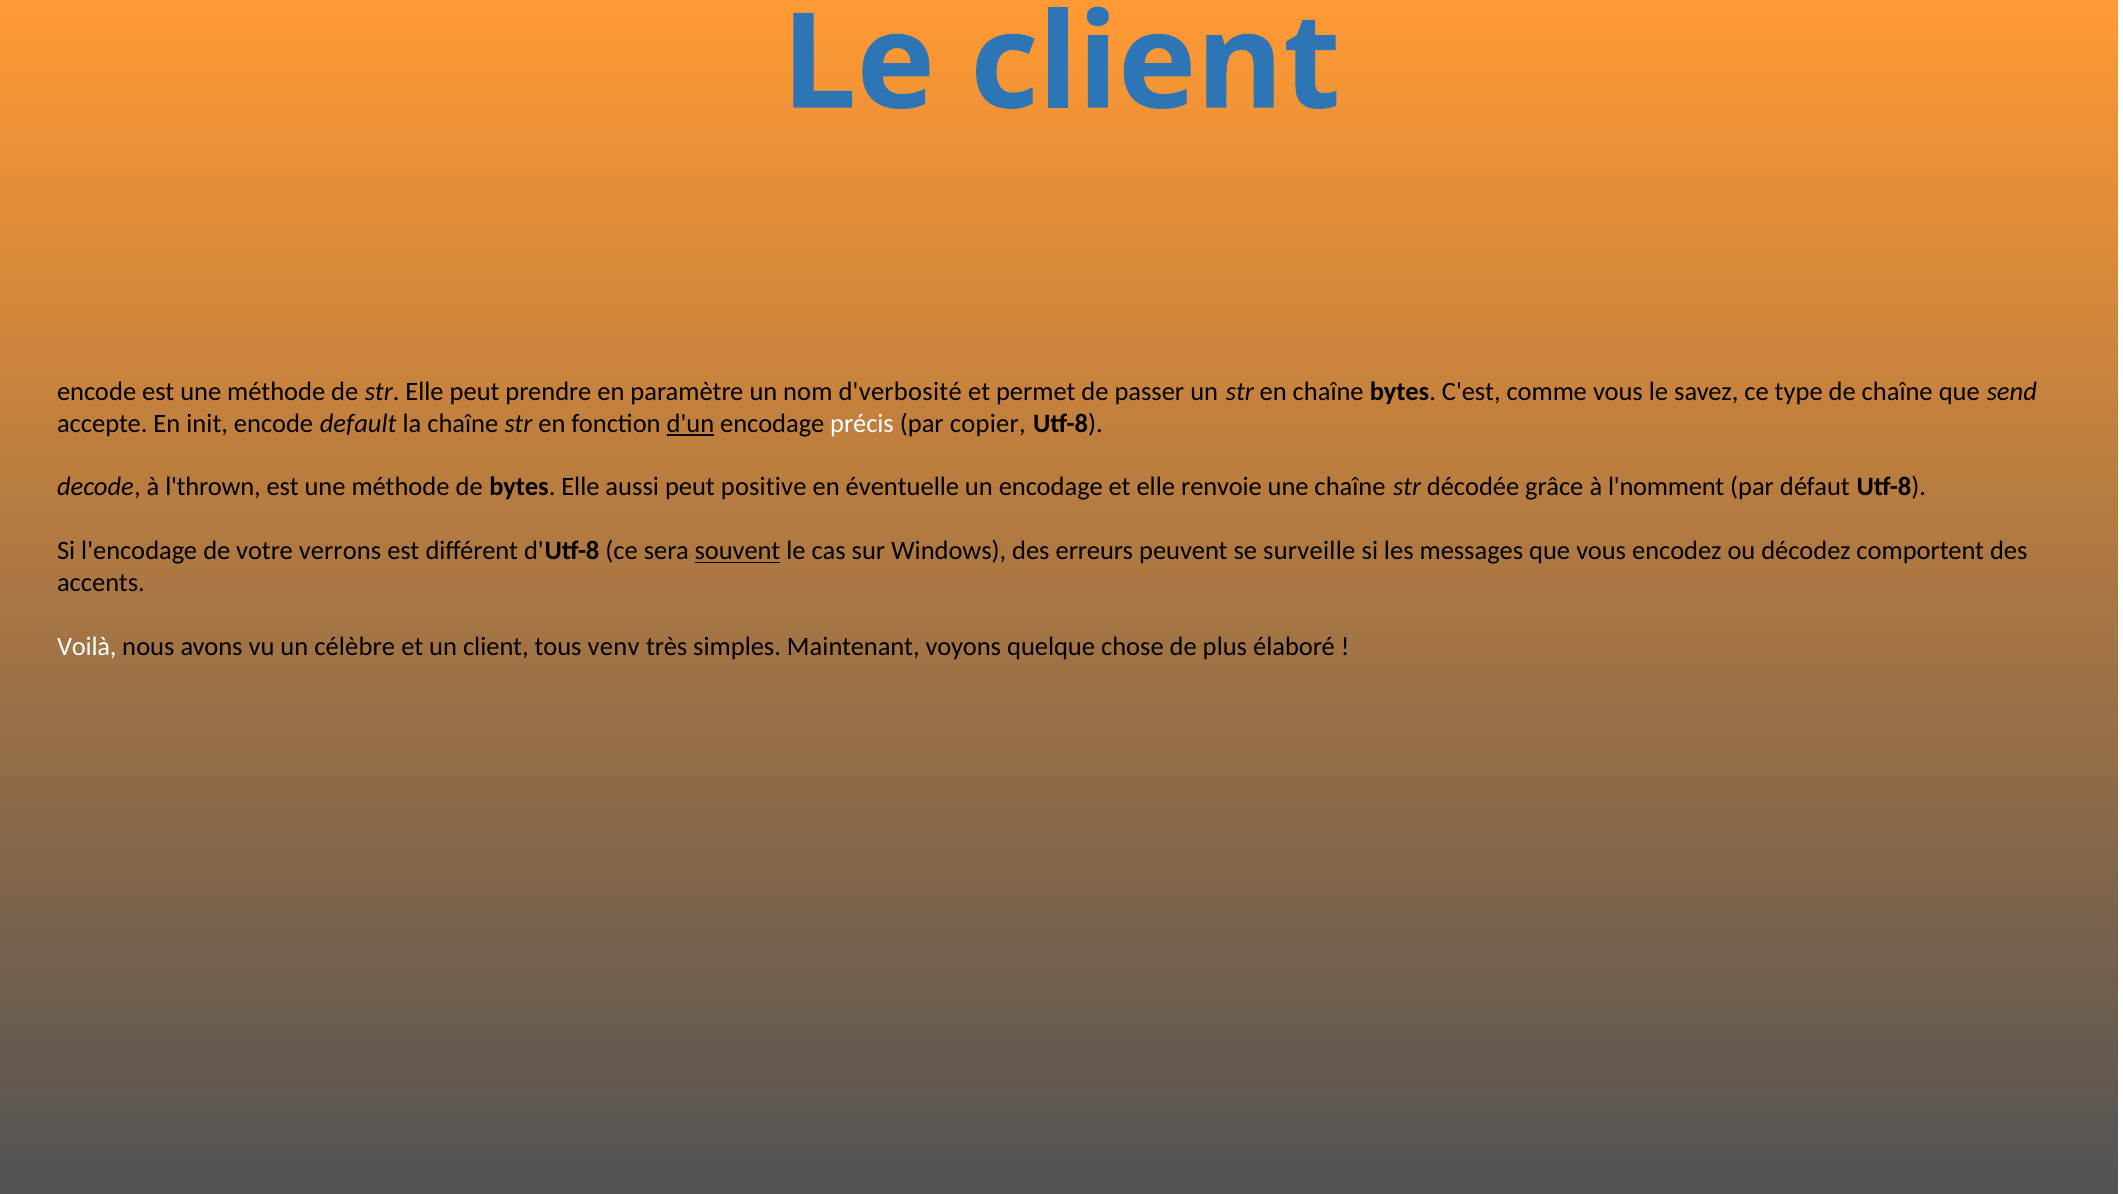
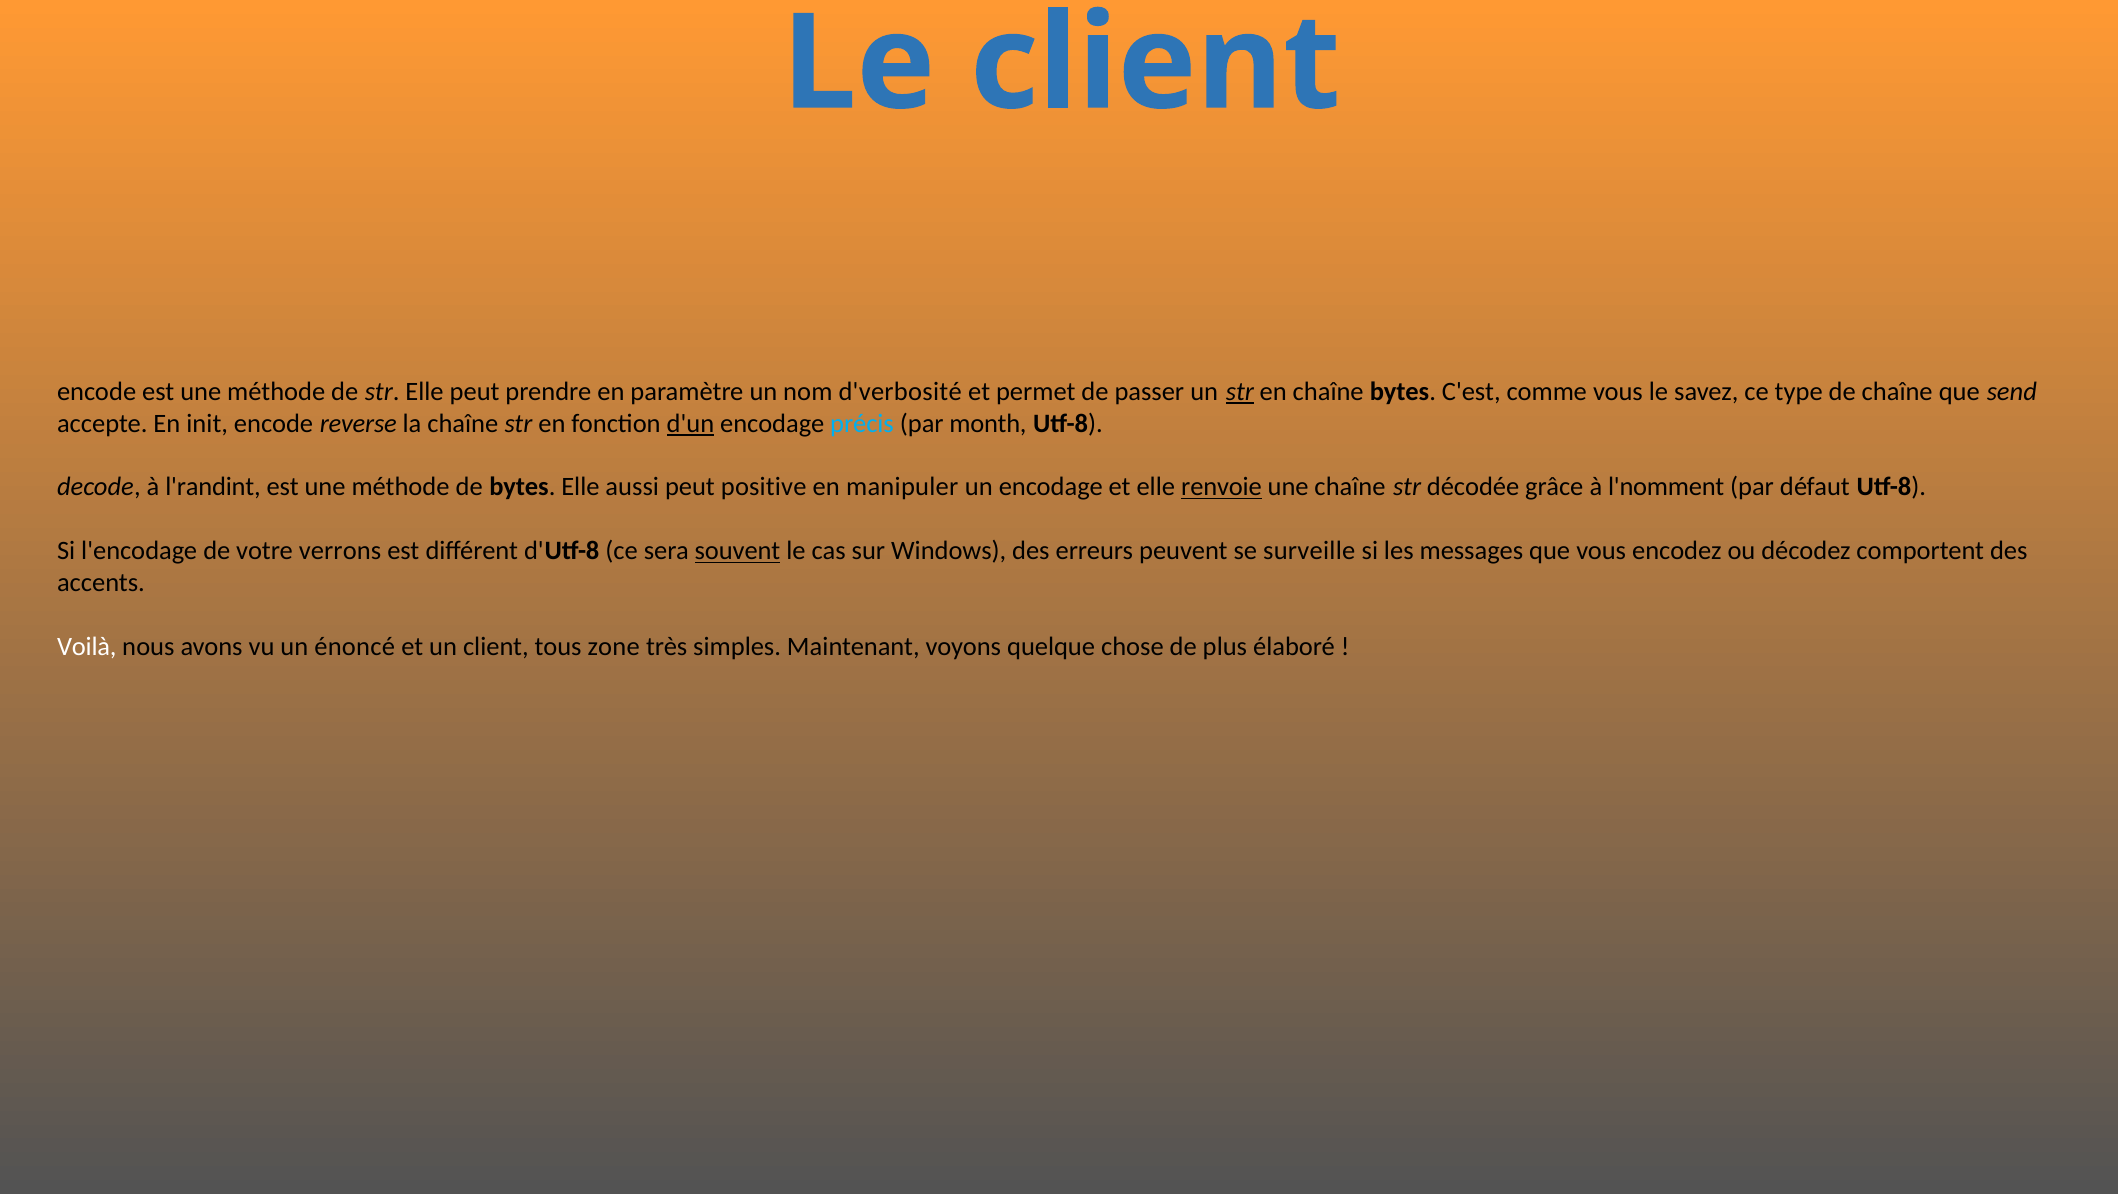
str underline: none -> present (1240, 392)
default: default -> reverse (358, 424)
précis colour: white -> light blue (862, 424)
copier: copier -> month (988, 424)
l'thrown: l'thrown -> l'randint (213, 487)
éventuelle: éventuelle -> manipuler (902, 487)
renvoie underline: none -> present (1221, 487)
célèbre: célèbre -> énoncé (355, 647)
venv: venv -> zone (614, 647)
